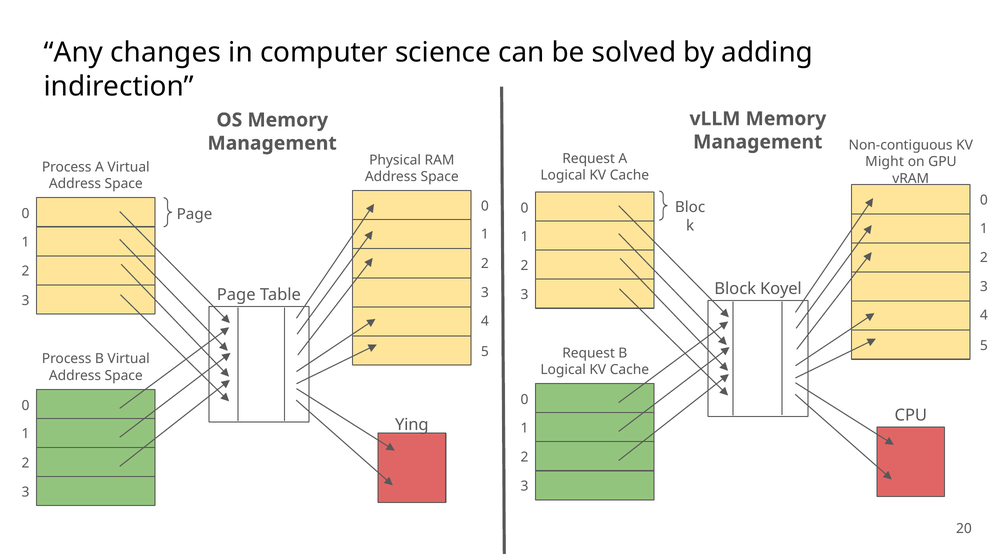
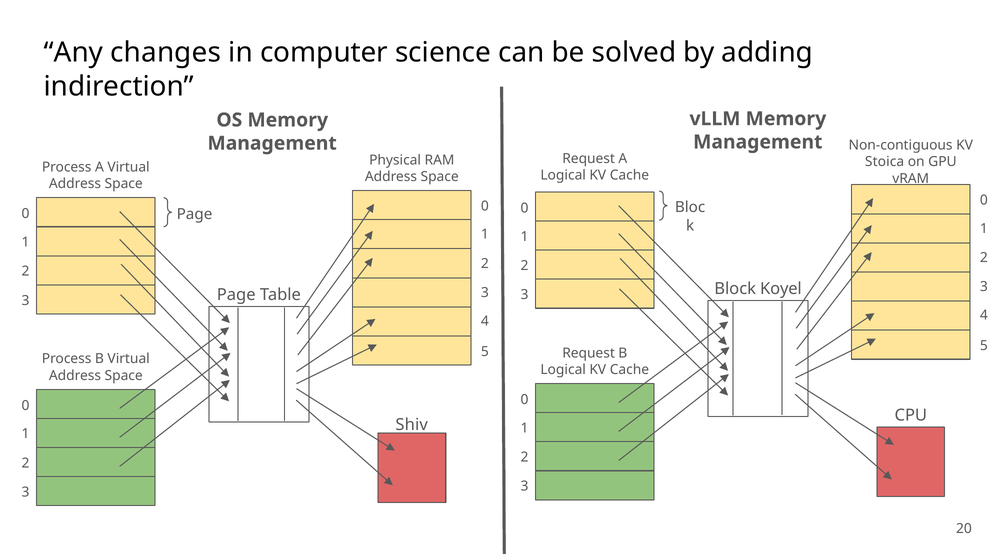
Might: Might -> Stoica (885, 162)
Ying: Ying -> Shiv (412, 425)
